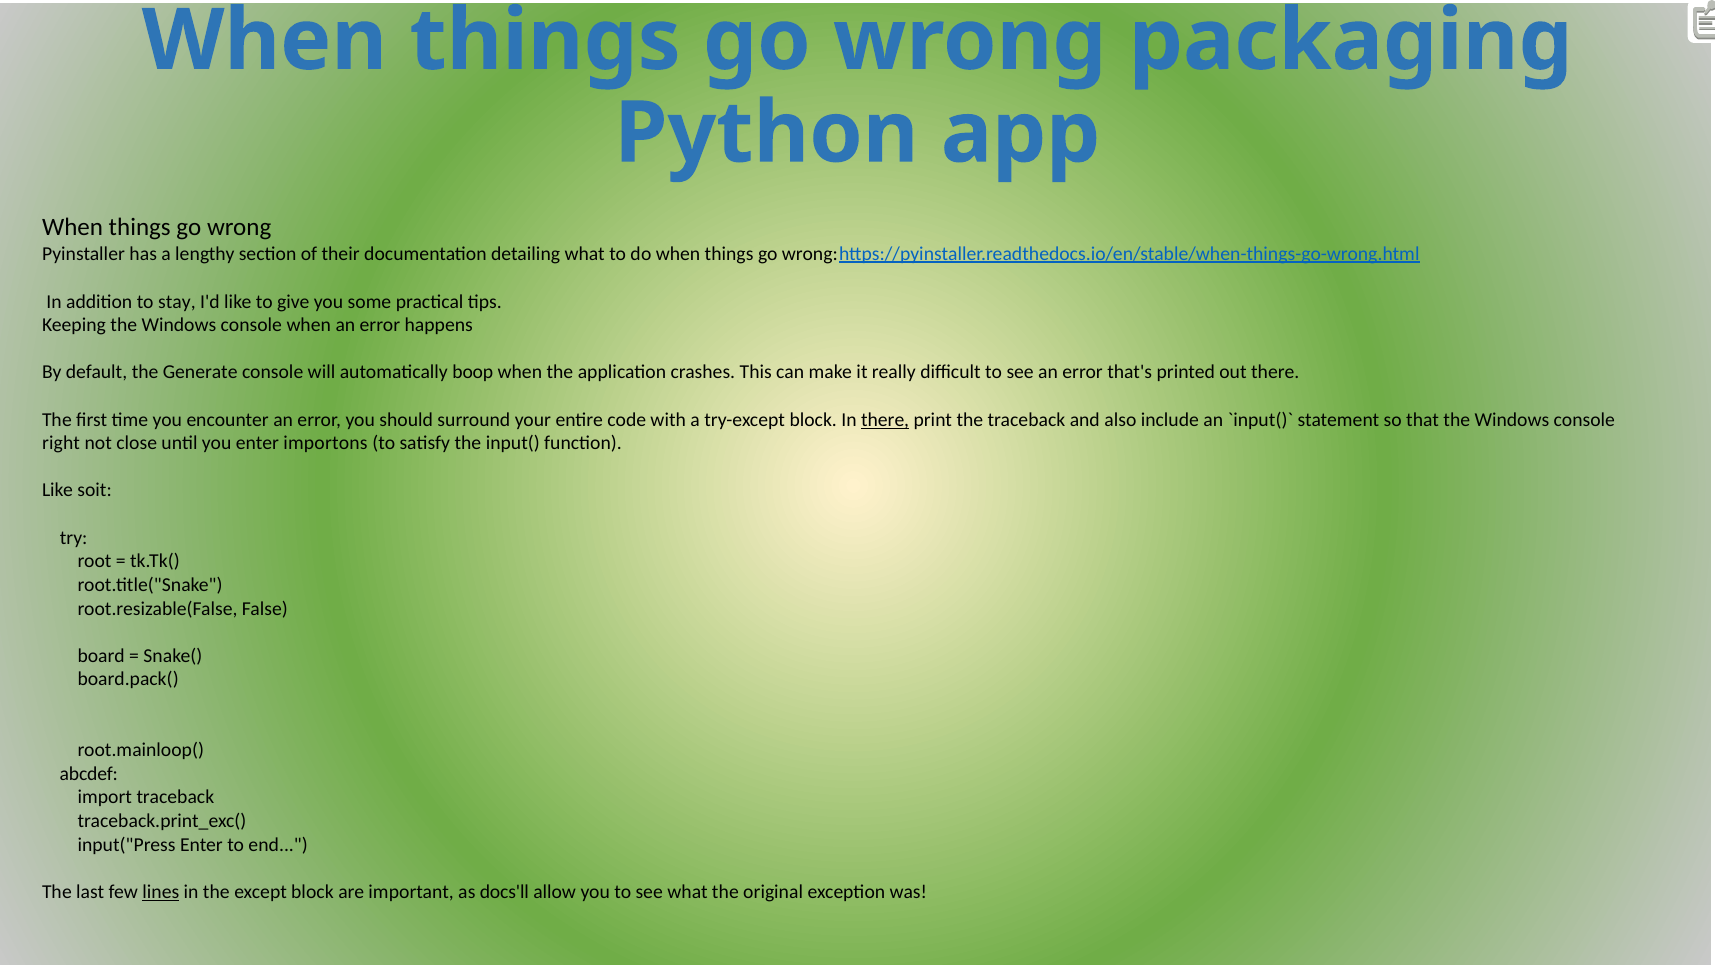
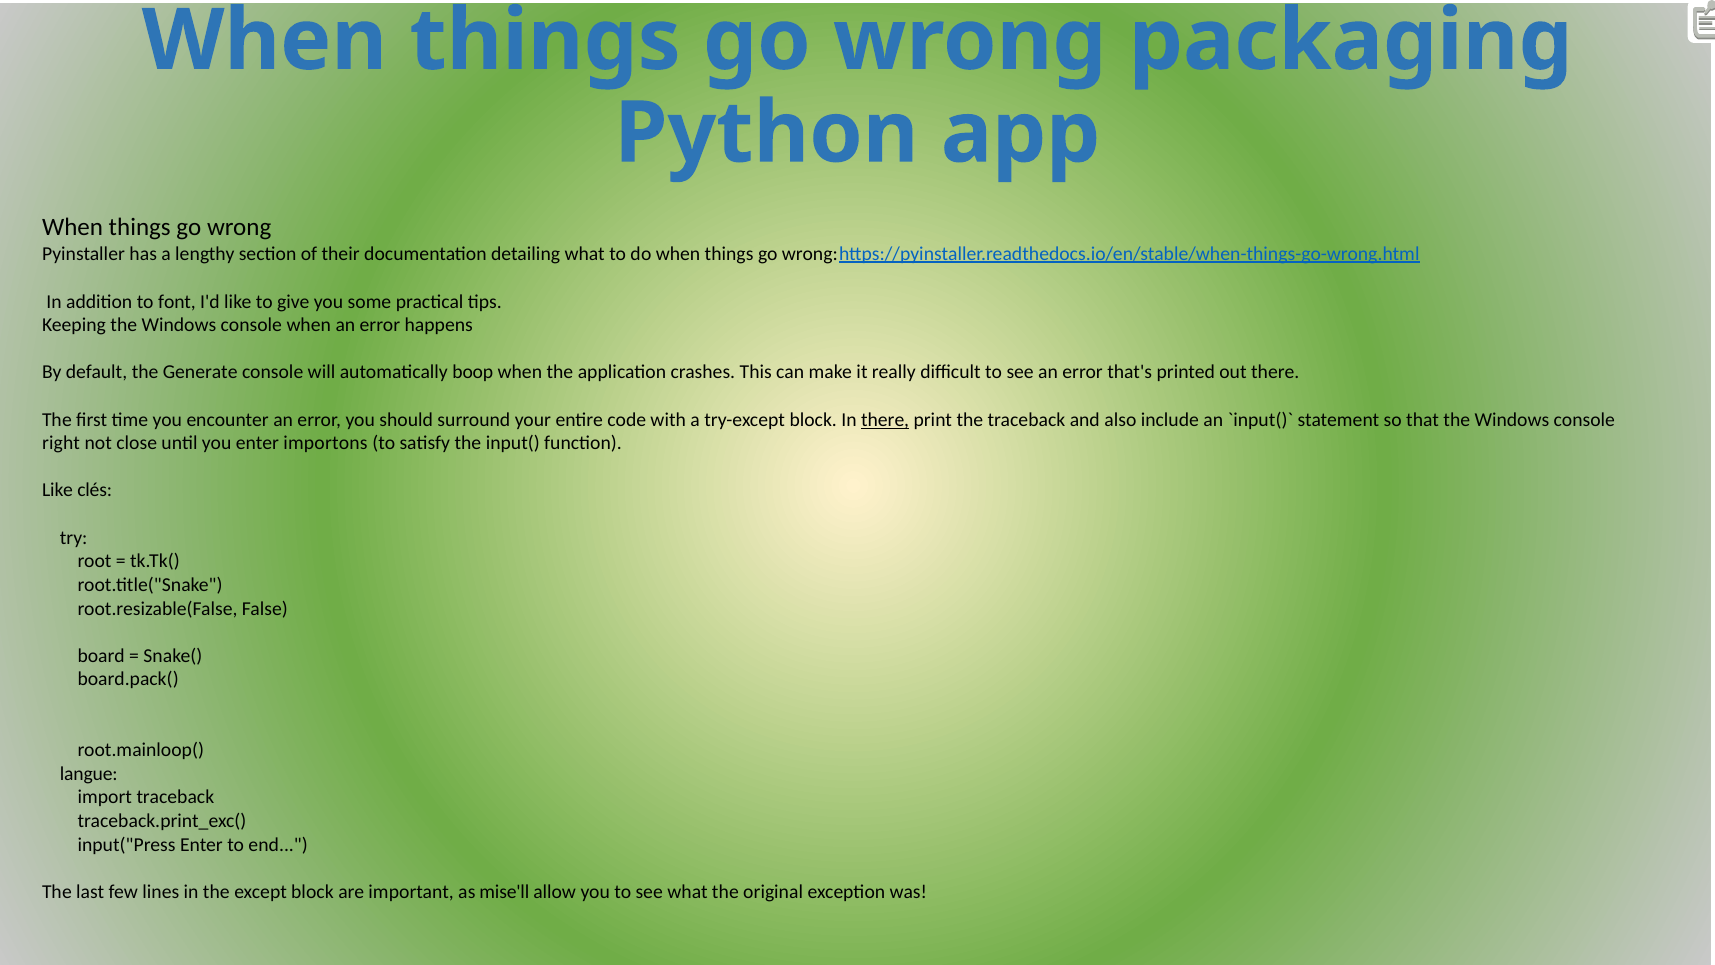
stay: stay -> font (177, 302)
soit: soit -> clés (95, 490)
abcdef: abcdef -> langue (89, 774)
lines underline: present -> none (161, 892)
docs'll: docs'll -> mise'll (504, 892)
